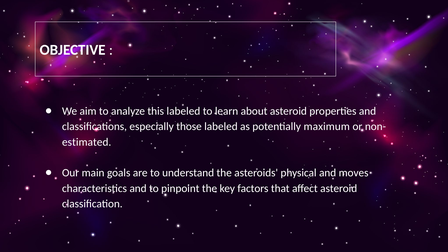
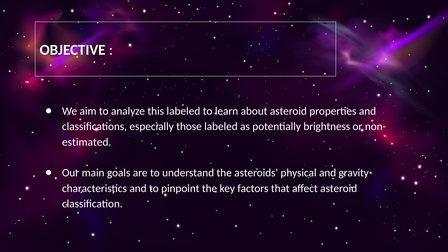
maximum: maximum -> brightness (327, 127)
moves: moves -> gravity (354, 173)
